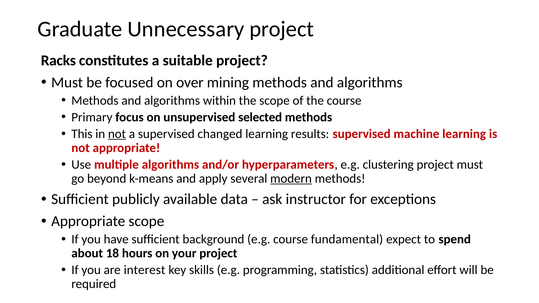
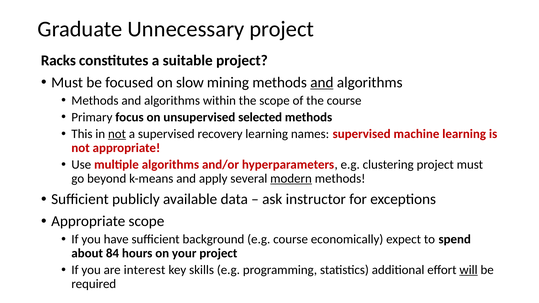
over: over -> slow (190, 82)
and underline: none -> present (322, 82)
changed: changed -> recovery (220, 134)
results: results -> names (310, 134)
fundamental: fundamental -> economically (347, 239)
18: 18 -> 84 (112, 253)
will underline: none -> present (469, 270)
